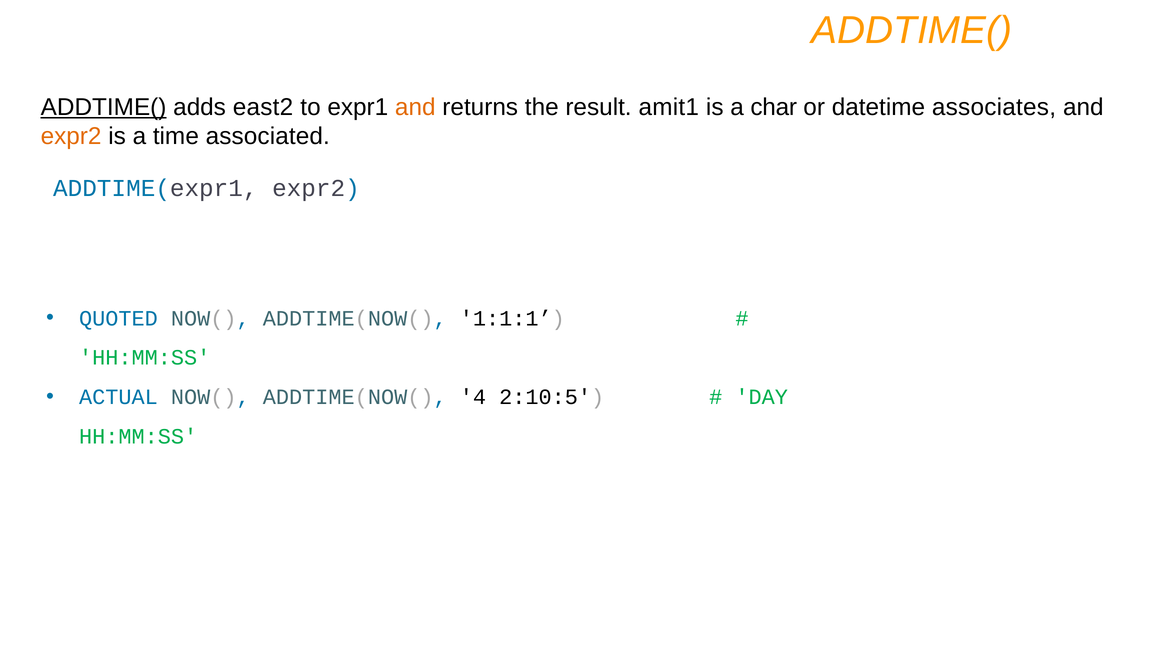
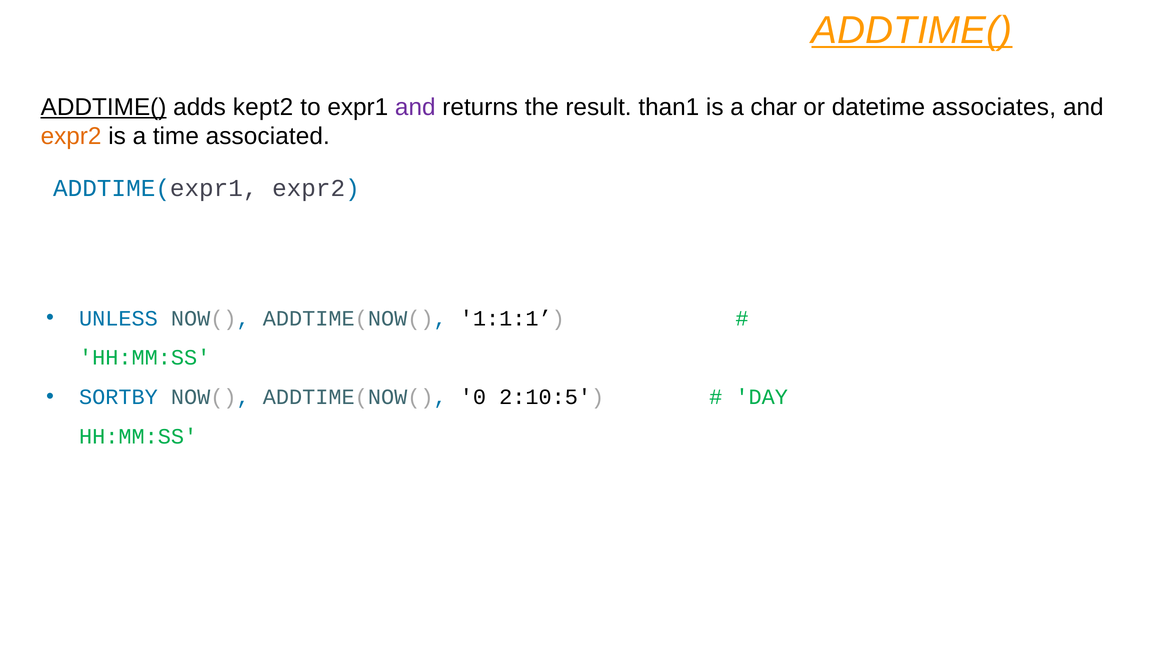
ADDTIME( underline: none -> present (912, 30)
east2: east2 -> kept2 (263, 107)
and colour: orange -> purple (415, 107)
amit1: amit1 -> than1 (669, 107)
QUOTED: QUOTED -> UNLESS (118, 319)
ACTUAL: ACTUAL -> SORTBY (118, 397)
4: 4 -> 0 (473, 397)
